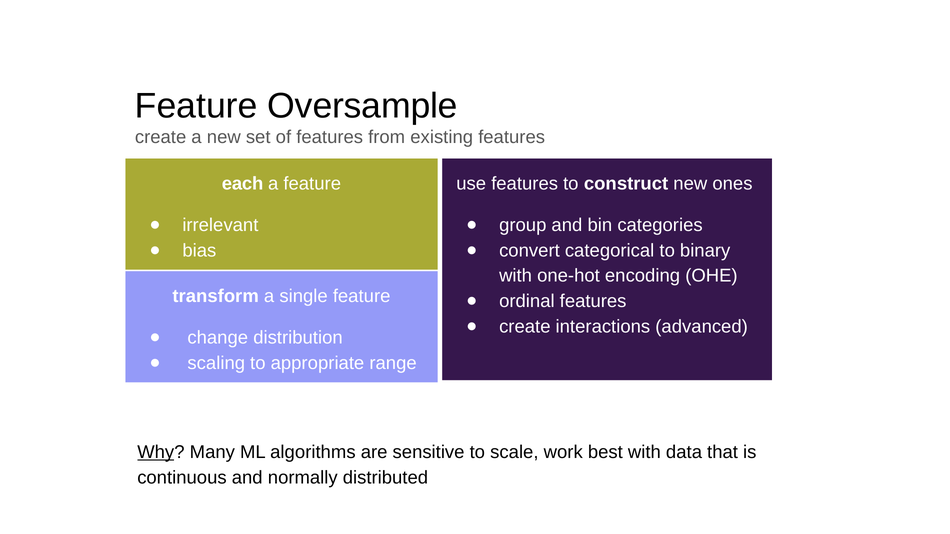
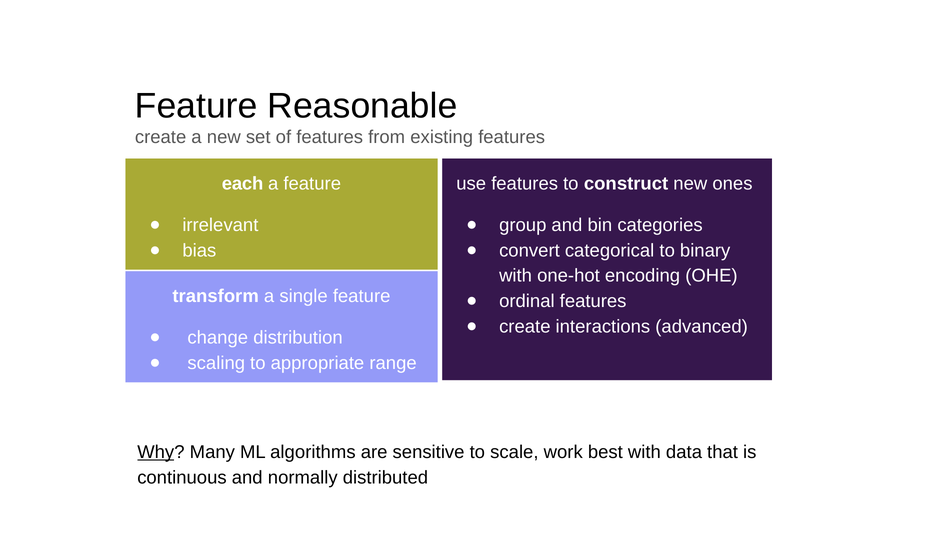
Oversample: Oversample -> Reasonable (362, 106)
